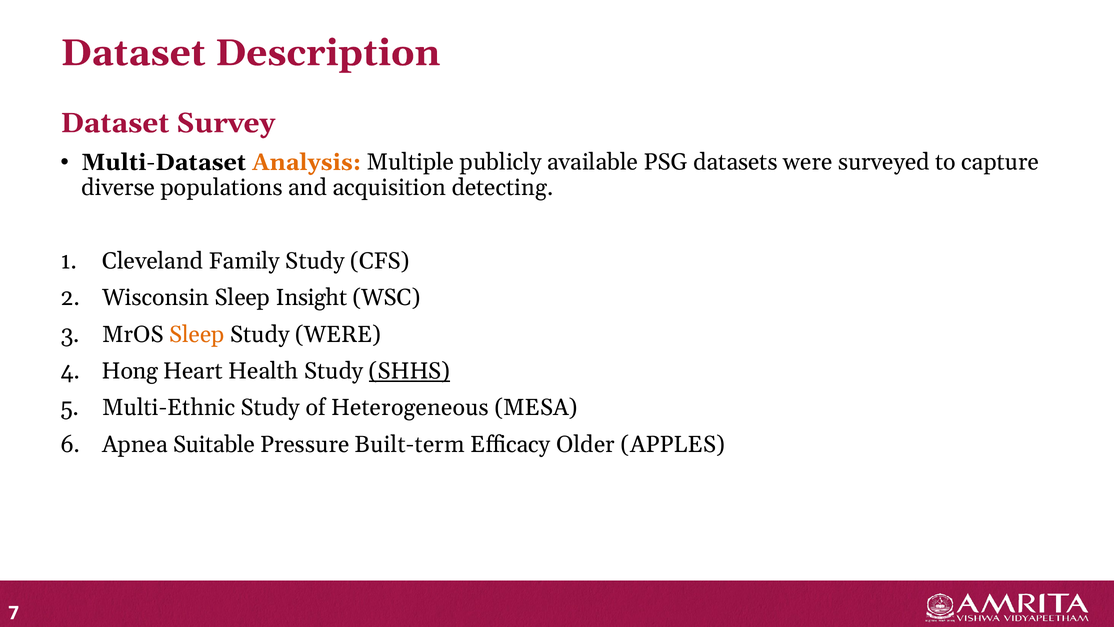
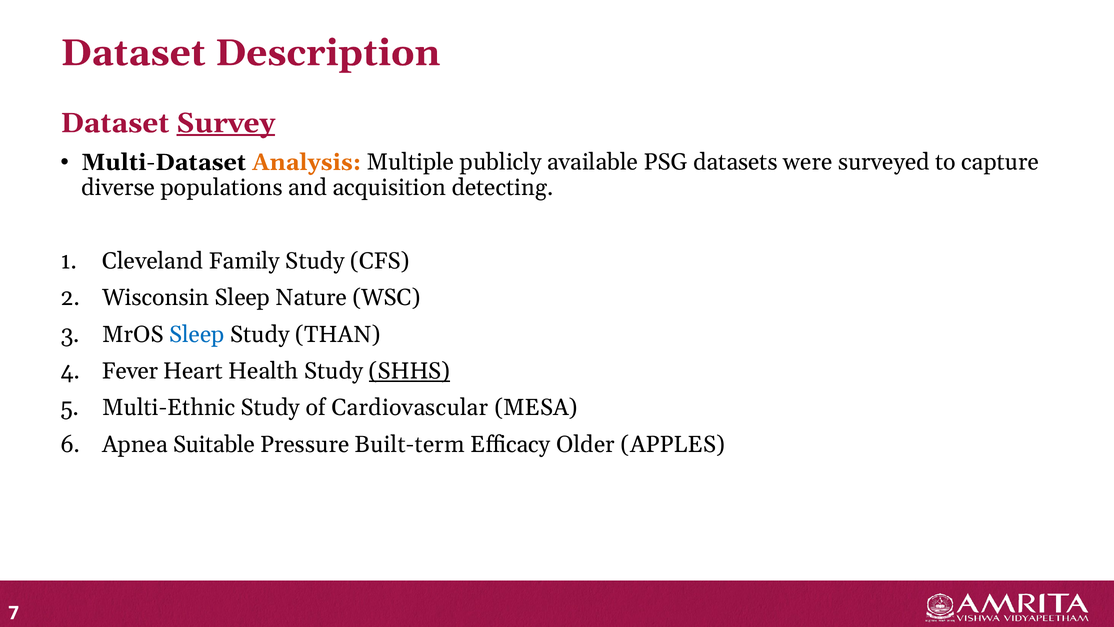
Survey underline: none -> present (226, 123)
Insight: Insight -> Nature (311, 297)
Sleep colour: orange -> blue (197, 334)
Study WERE: WERE -> THAN (338, 334)
Hong: Hong -> Fever (130, 371)
Heterogeneous: Heterogeneous -> Cardiovascular (410, 408)
